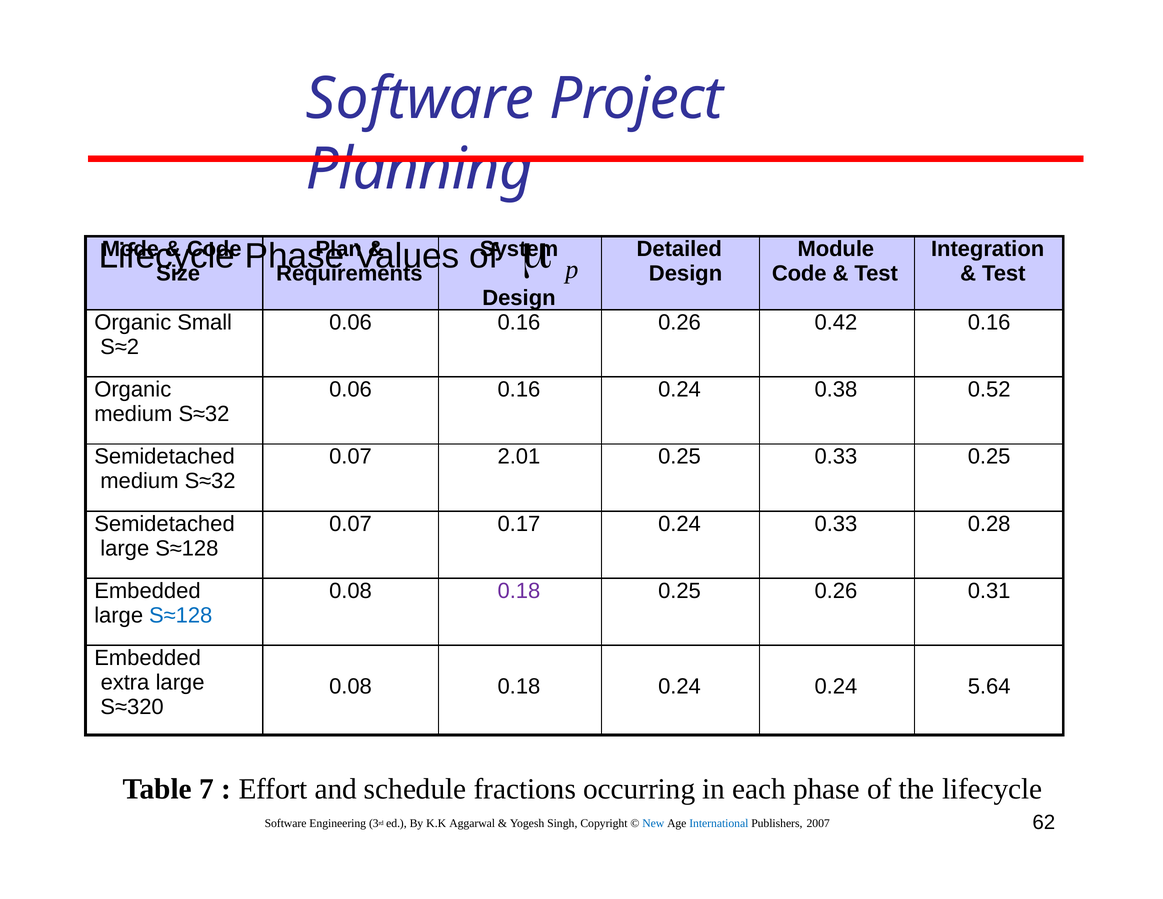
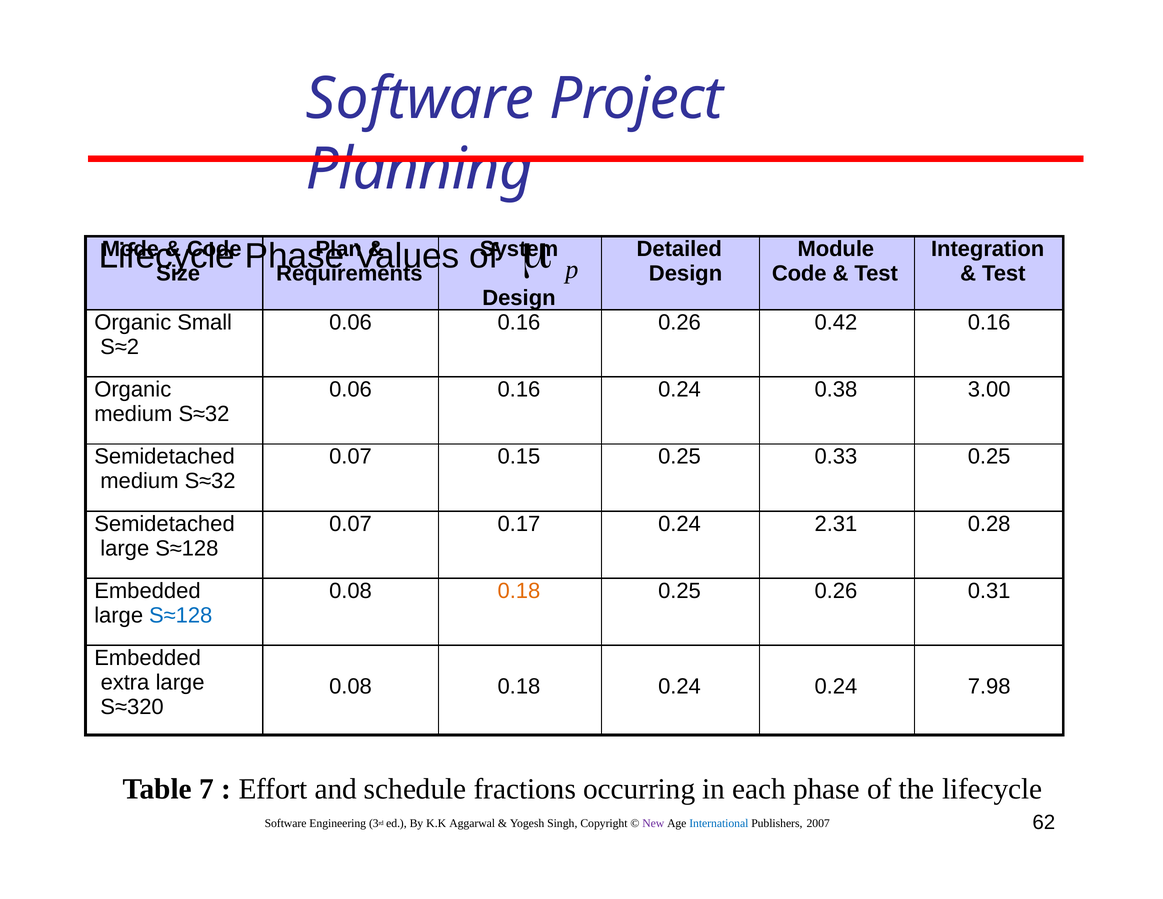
0.52: 0.52 -> 3.00 (989, 389)
2.01: 2.01 -> 0.15 (519, 456)
0.24 0.33: 0.33 -> 2.31 (836, 524)
0.18 colour: purple -> orange (519, 591)
5.64: 5.64 -> 7.98 (989, 686)
New colour: blue -> purple (653, 823)
